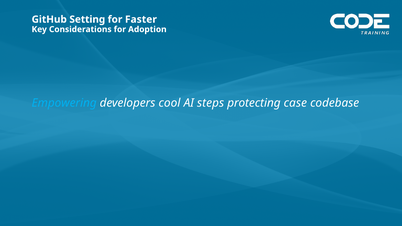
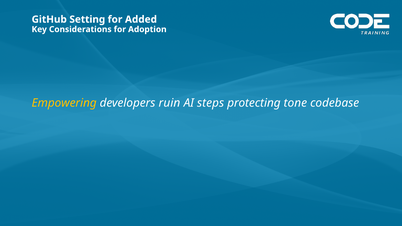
Faster: Faster -> Added (141, 19)
Empowering colour: light blue -> yellow (64, 103)
cool: cool -> ruin (169, 103)
case: case -> tone (295, 103)
